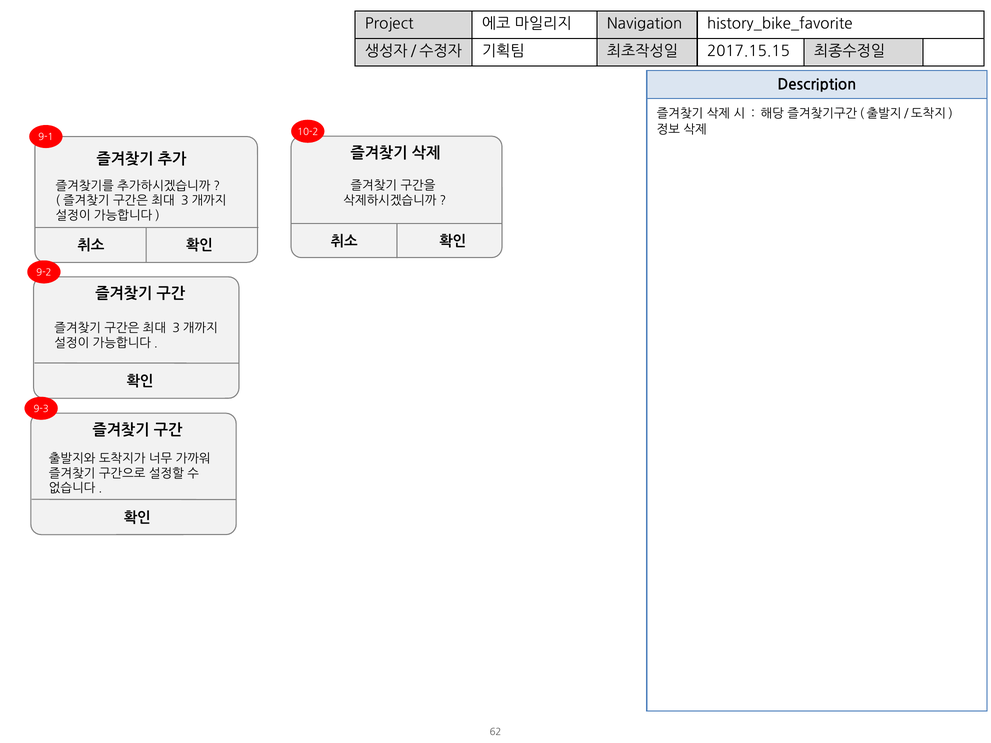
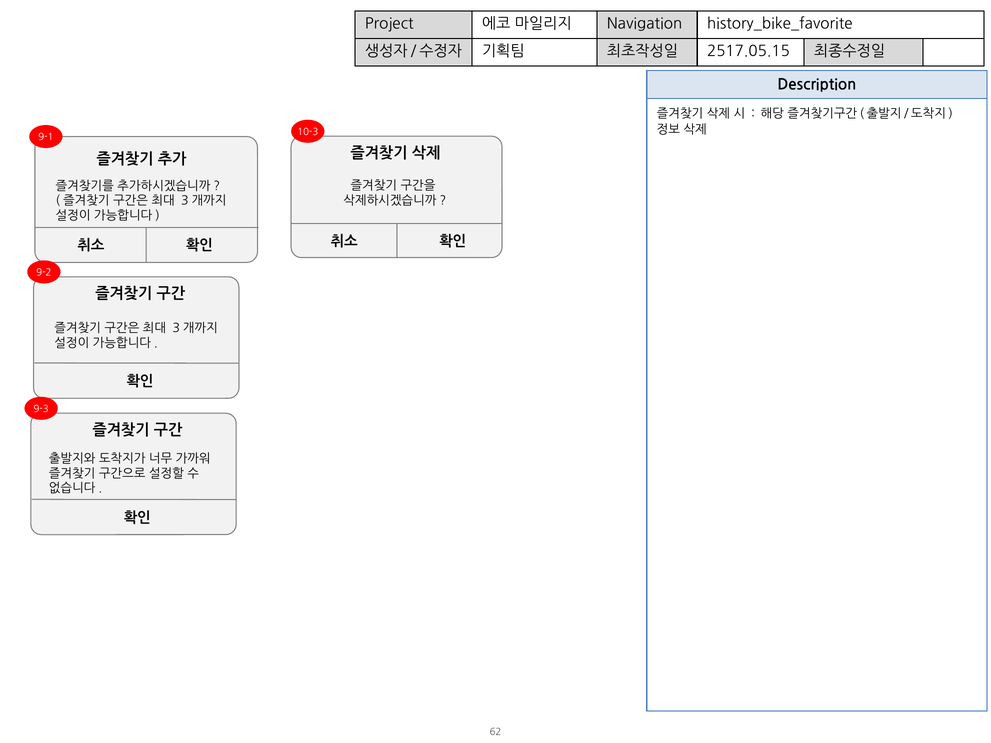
2017.15.15: 2017.15.15 -> 2517.05.15 (748, 51)
10-2: 10-2 -> 10-3 (308, 132)
